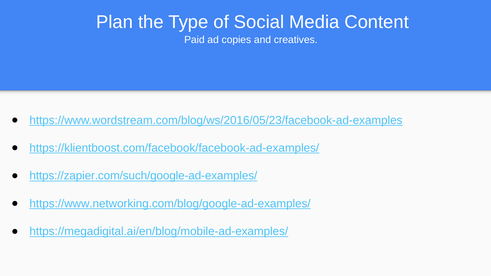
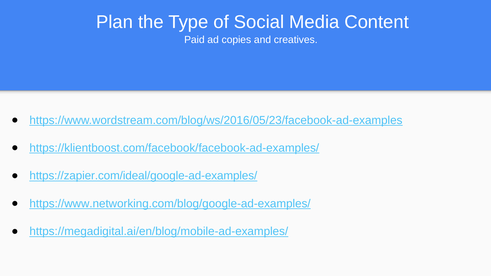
https://zapier.com/such/google-ad-examples/: https://zapier.com/such/google-ad-examples/ -> https://zapier.com/ideal/google-ad-examples/ (143, 176)
